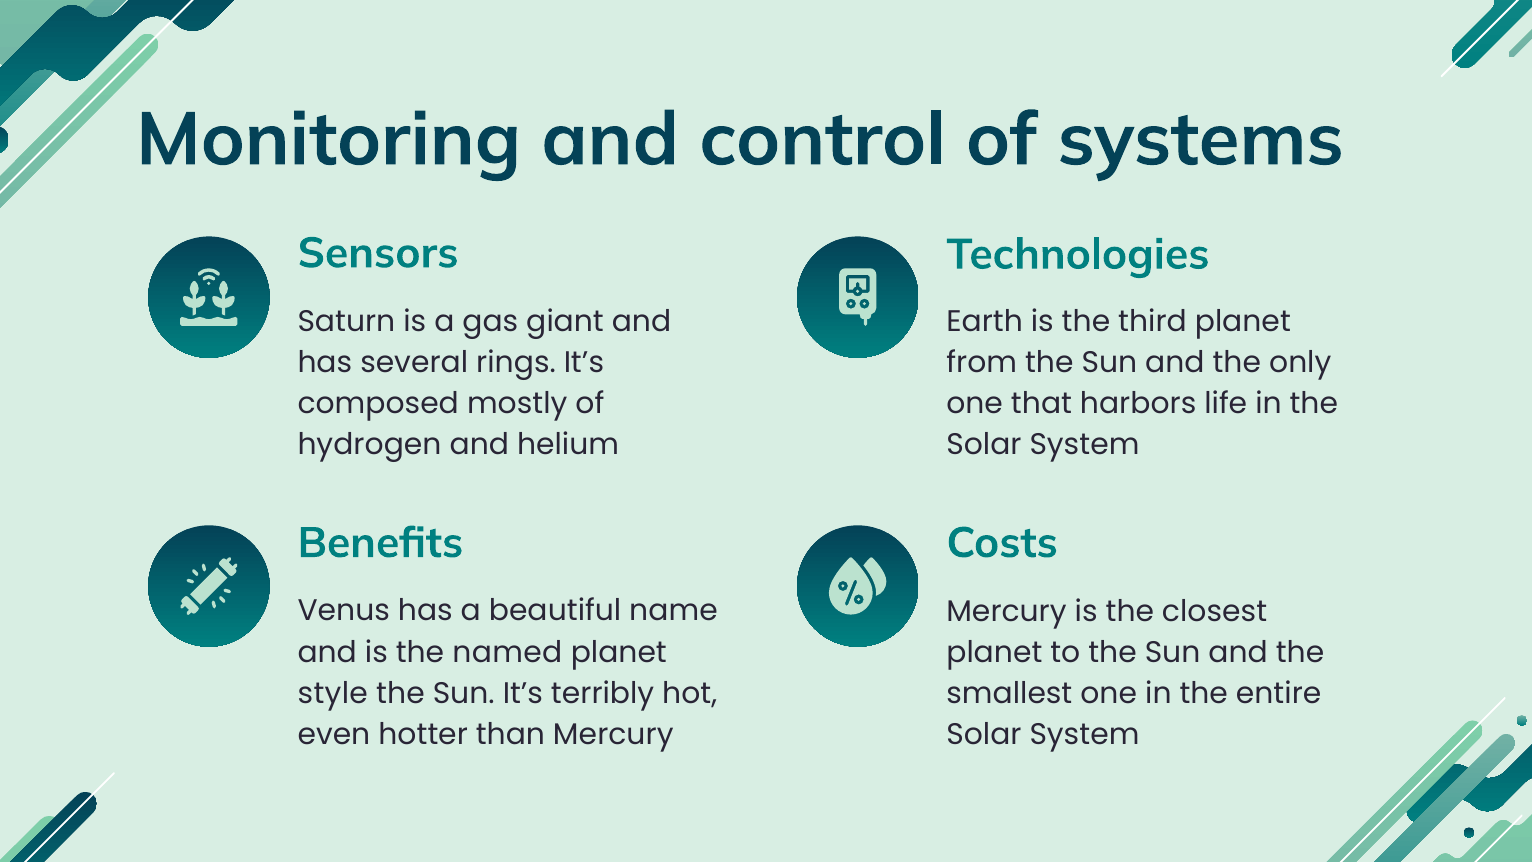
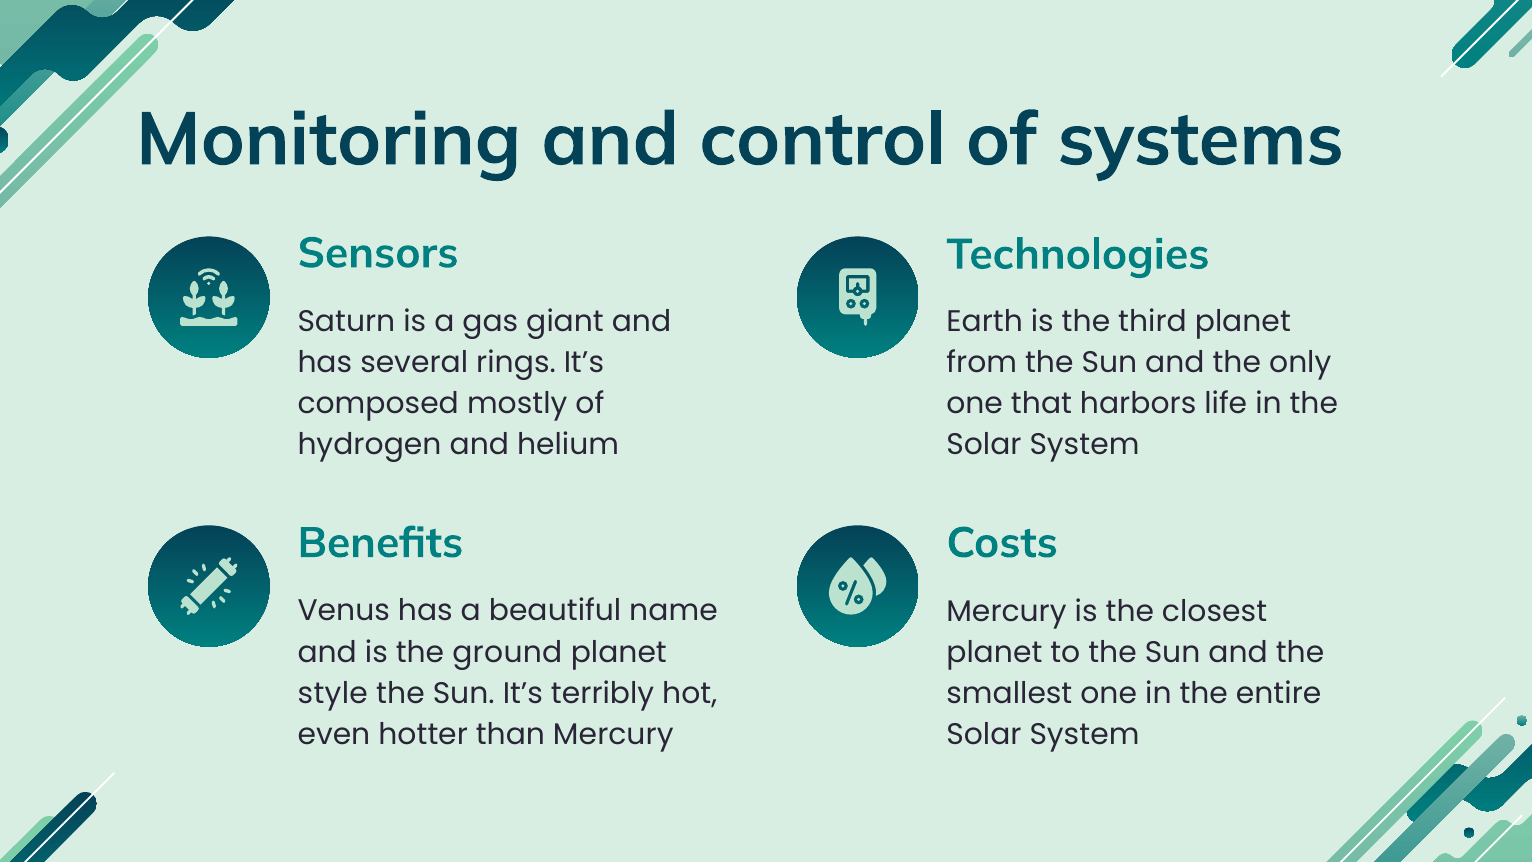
named: named -> ground (507, 652)
